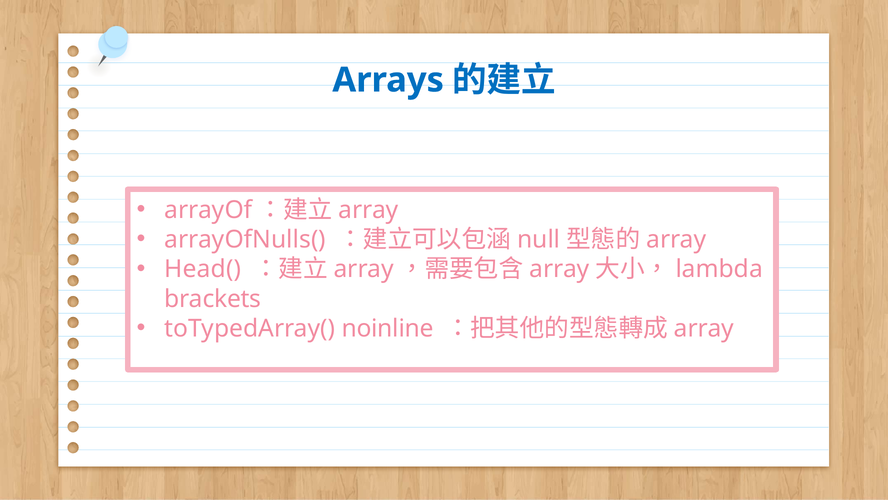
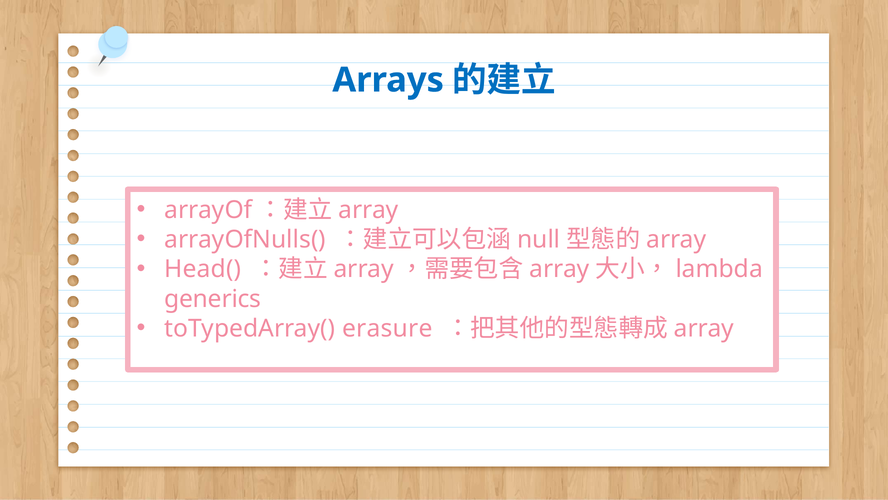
brackets: brackets -> generics (213, 299)
noinline: noinline -> erasure (387, 328)
